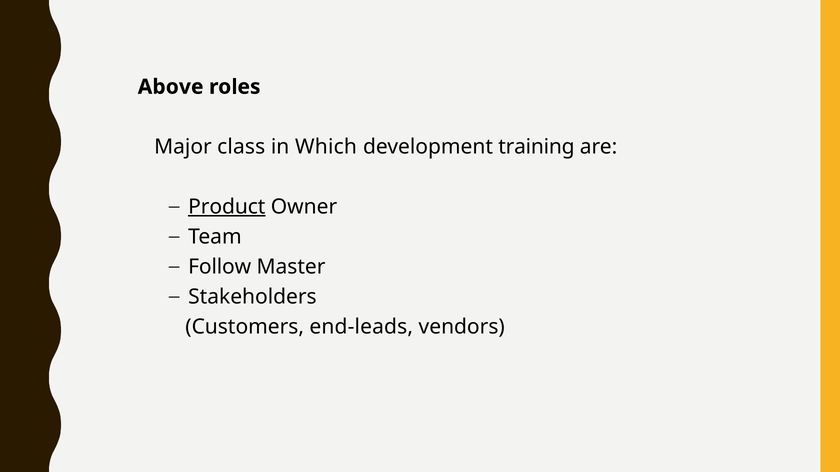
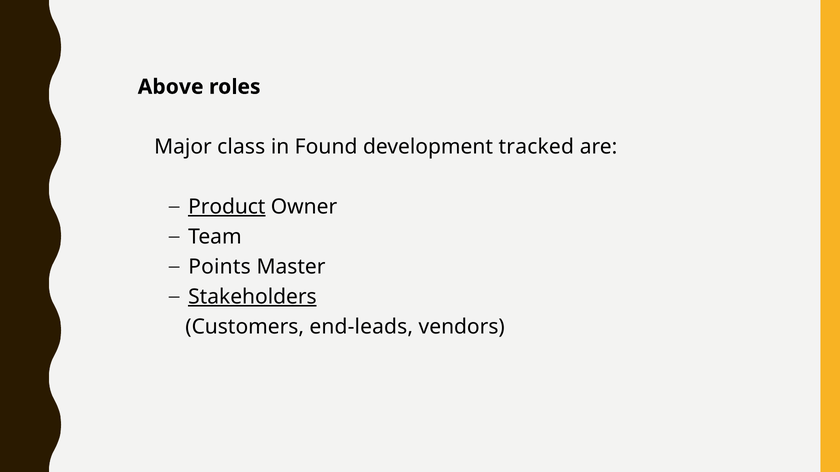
Which: Which -> Found (326, 147)
training: training -> tracked (536, 147)
Follow: Follow -> Points (220, 267)
Stakeholders underline: none -> present (252, 297)
